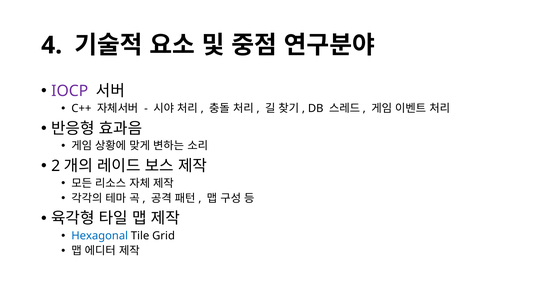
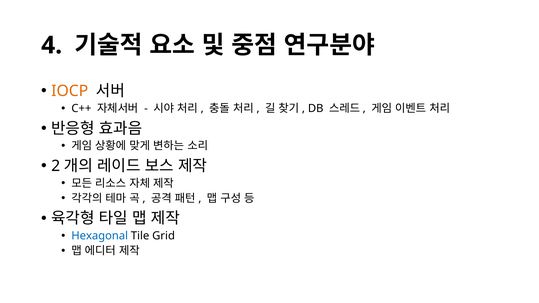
IOCP colour: purple -> orange (70, 91)
